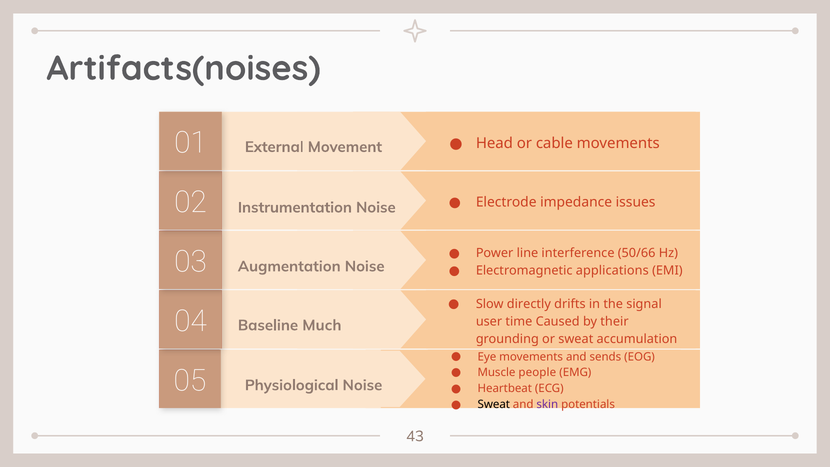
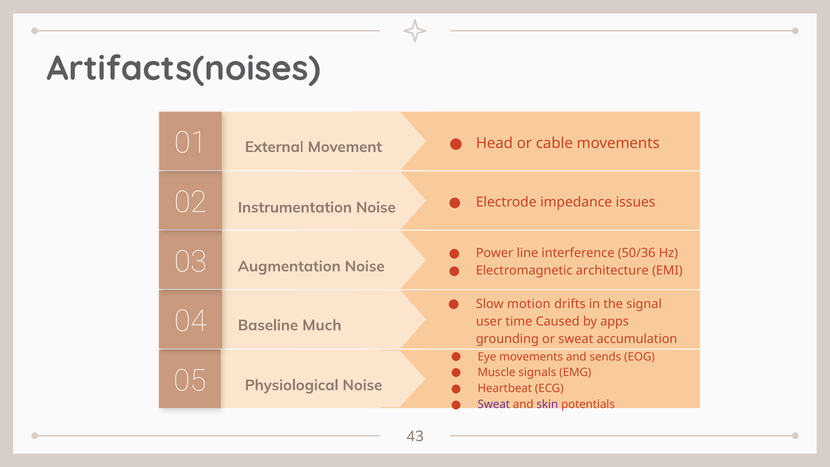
50/66: 50/66 -> 50/36 (637, 253)
applications: applications -> architecture (612, 271)
directly: directly -> motion (529, 304)
their: their -> apps (615, 321)
people: people -> signals (537, 373)
Sweat colour: black -> purple (494, 404)
